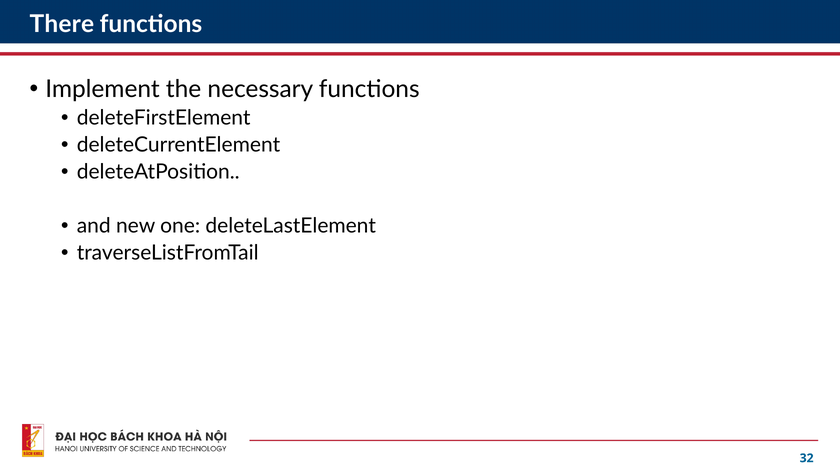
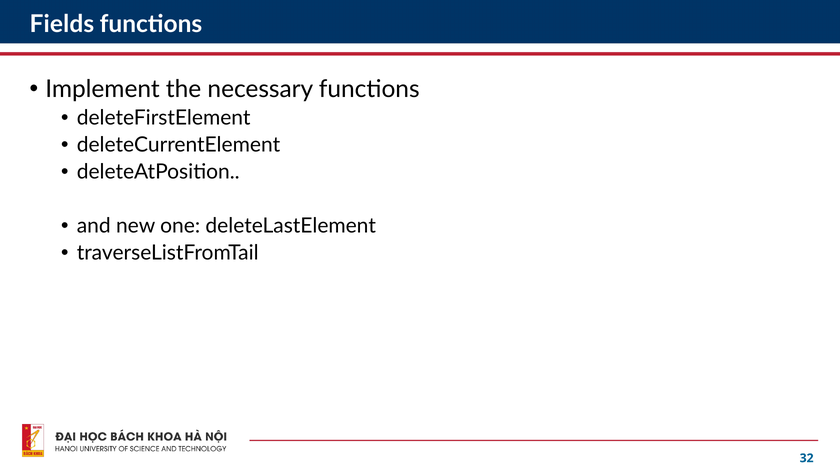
There: There -> Fields (62, 24)
